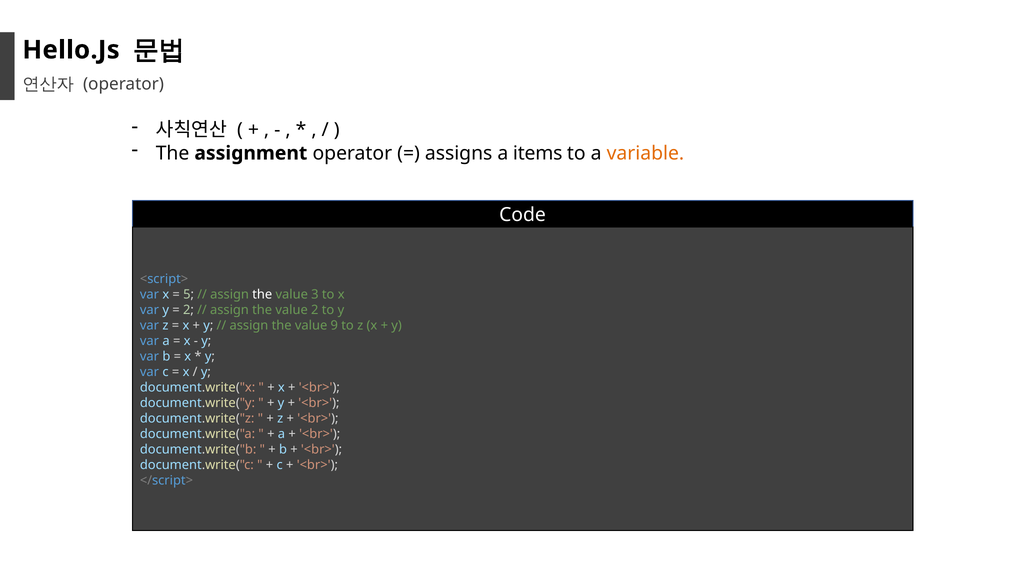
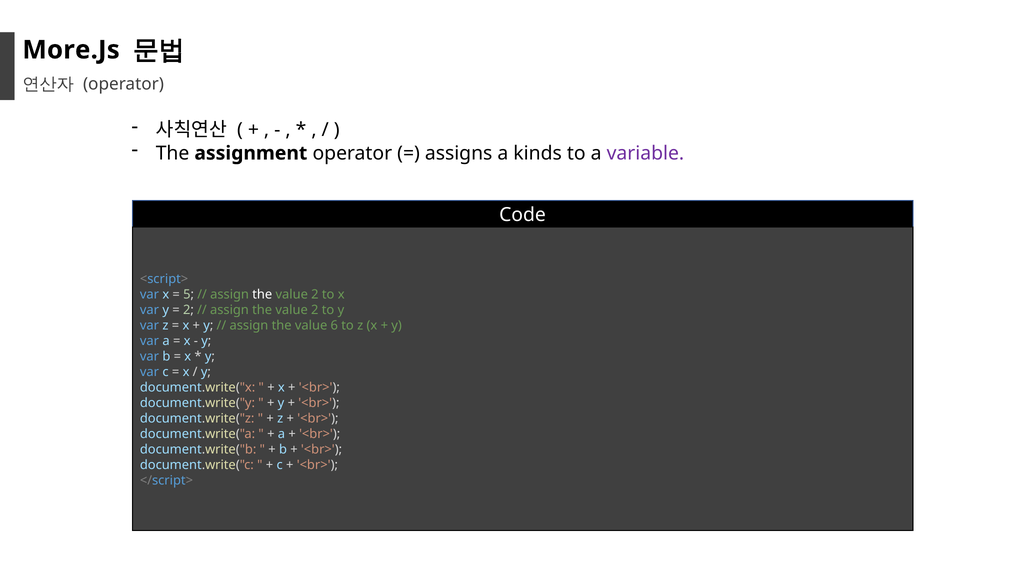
Hello.Js: Hello.Js -> More.Js (71, 50)
items: items -> kinds (538, 153)
variable colour: orange -> purple (645, 153)
3: 3 -> 2 (315, 294)
9: 9 -> 6 (334, 325)
